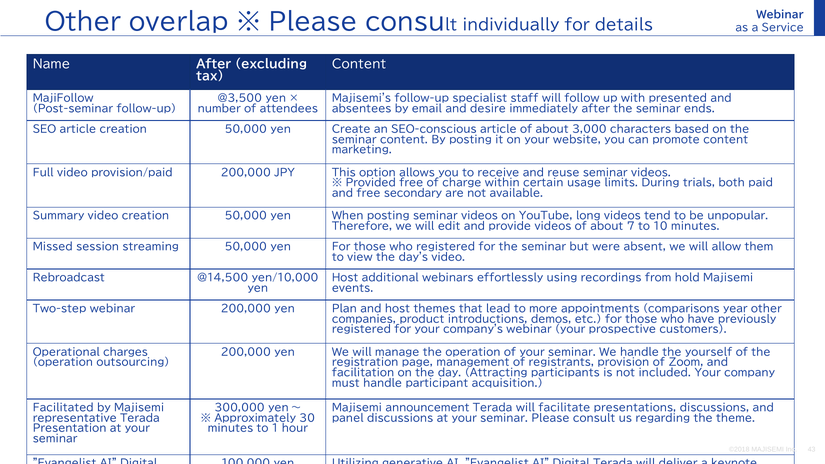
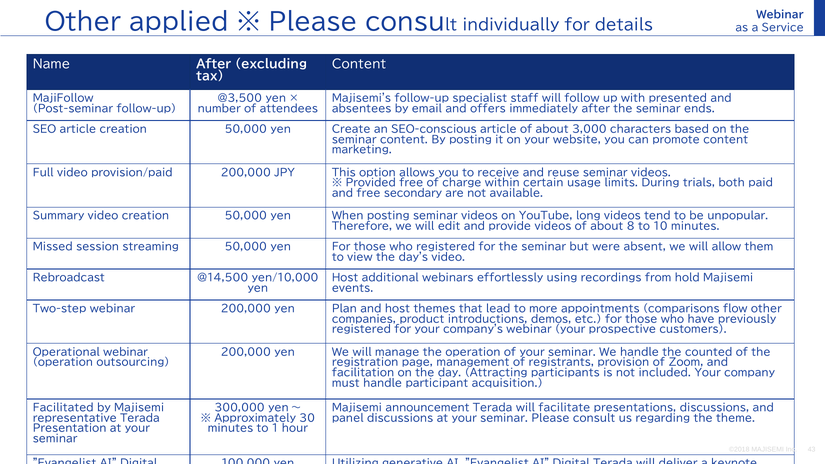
overlap: overlap -> applied (179, 23)
desire: desire -> offers (488, 109)
7: 7 -> 8 (631, 226)
year: year -> flow (735, 309)
Operational charges: charges -> webinar (126, 352)
yourself: yourself -> counted (709, 352)
